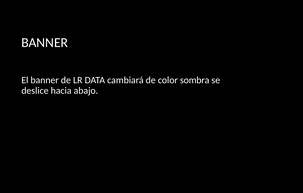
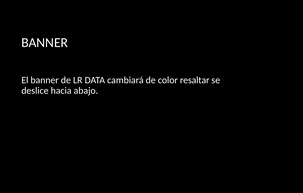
sombra: sombra -> resaltar (195, 80)
